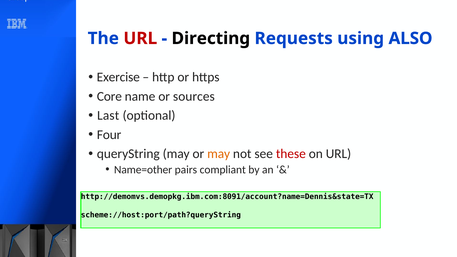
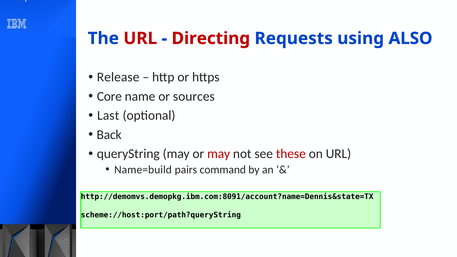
Directing colour: black -> red (211, 38)
Exercise: Exercise -> Release (118, 77)
Four: Four -> Back (109, 135)
may colour: orange -> red (219, 154)
Name=other: Name=other -> Name=build (143, 170)
compliant: compliant -> command (223, 170)
